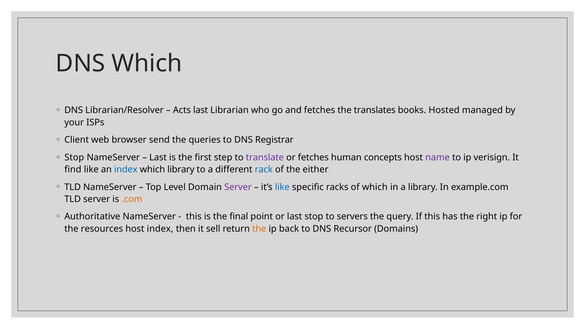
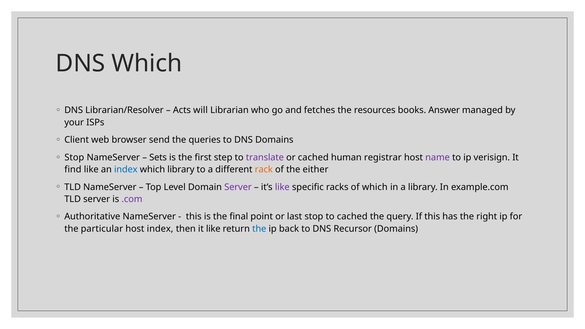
Acts last: last -> will (201, 110)
translates: translates -> resources (375, 110)
Hosted: Hosted -> Answer (444, 110)
DNS Registrar: Registrar -> Domains (274, 140)
Last: Last -> Sets (158, 157)
or fetches: fetches -> cached (313, 157)
concepts: concepts -> registrar (383, 157)
rack colour: blue -> orange (264, 170)
like colour: blue -> purple (282, 187)
.com colour: orange -> purple (132, 199)
to servers: servers -> cached (352, 217)
resources: resources -> particular (102, 229)
it sell: sell -> like (213, 229)
the colour: orange -> blue (259, 229)
